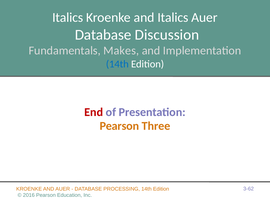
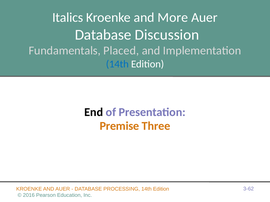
and Italics: Italics -> More (173, 18)
Makes: Makes -> Placed (121, 51)
End colour: red -> black (94, 112)
Pearson: Pearson -> Premise (119, 126)
